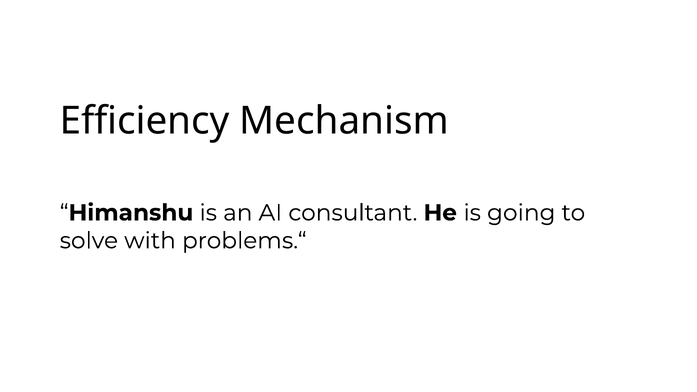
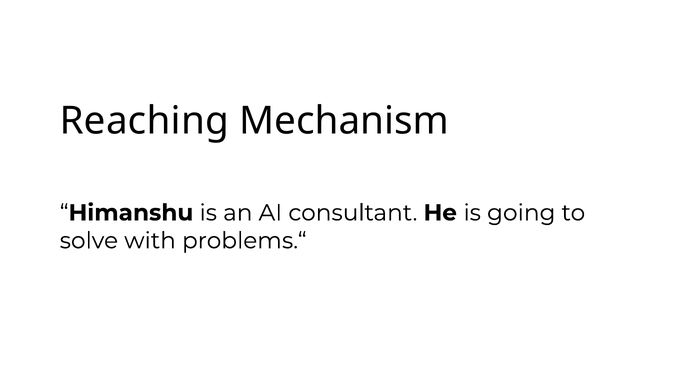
Efficiency: Efficiency -> Reaching (144, 121)
